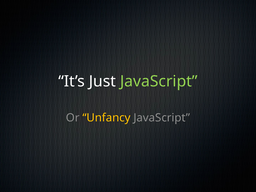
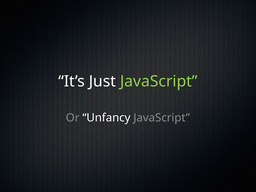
Unfancy colour: yellow -> white (107, 118)
